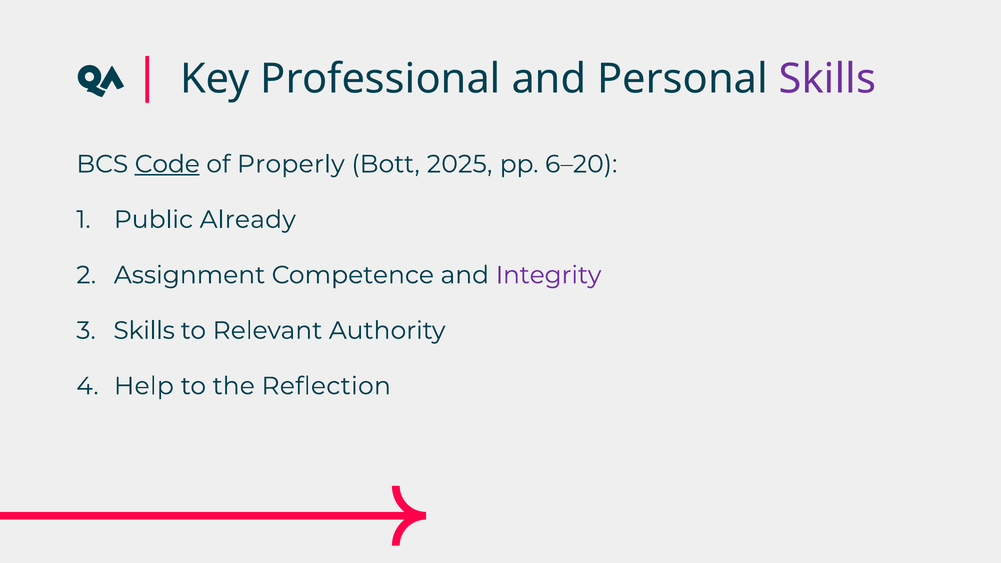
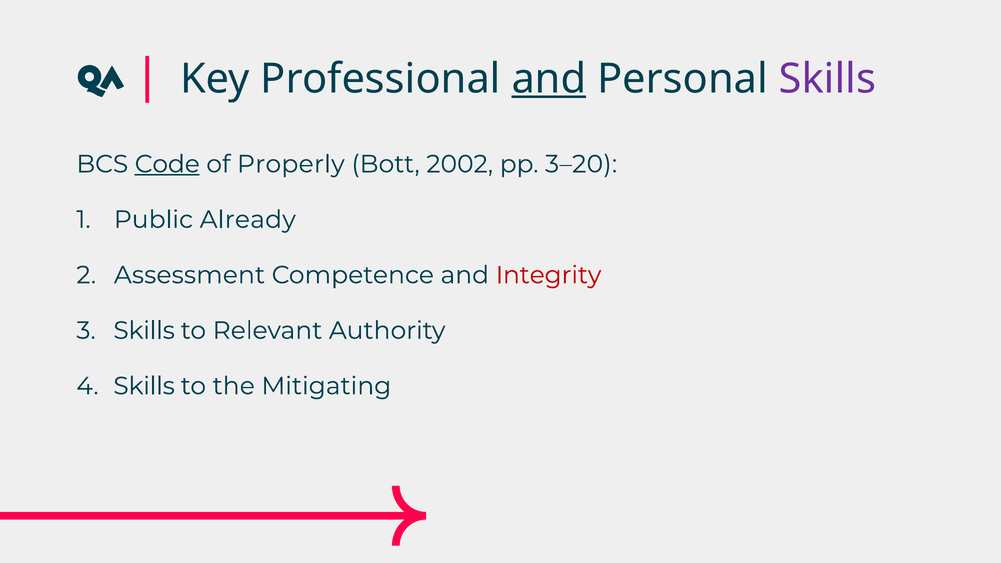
and underline: none -> present (549, 79)
2025: 2025 -> 2002 (460, 164)
6–20: 6–20 -> 3–20 (581, 164)
Assignment: Assignment -> Assessment (189, 275)
Integrity colour: purple -> red (549, 275)
Help: Help -> Skills (144, 386)
Reflection: Reflection -> Mitigating (326, 386)
